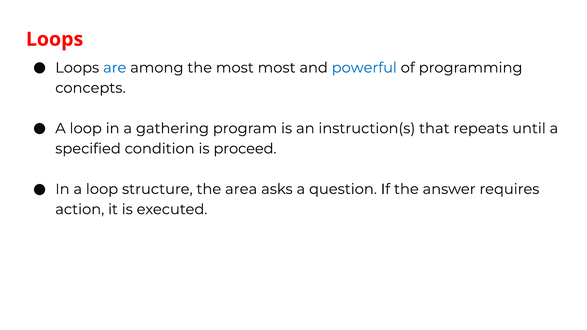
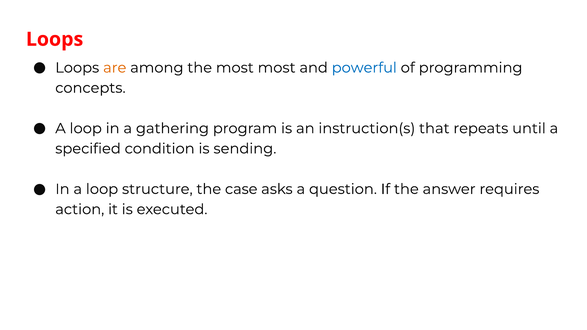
are colour: blue -> orange (115, 68)
proceed: proceed -> sending (245, 149)
area: area -> case (241, 189)
